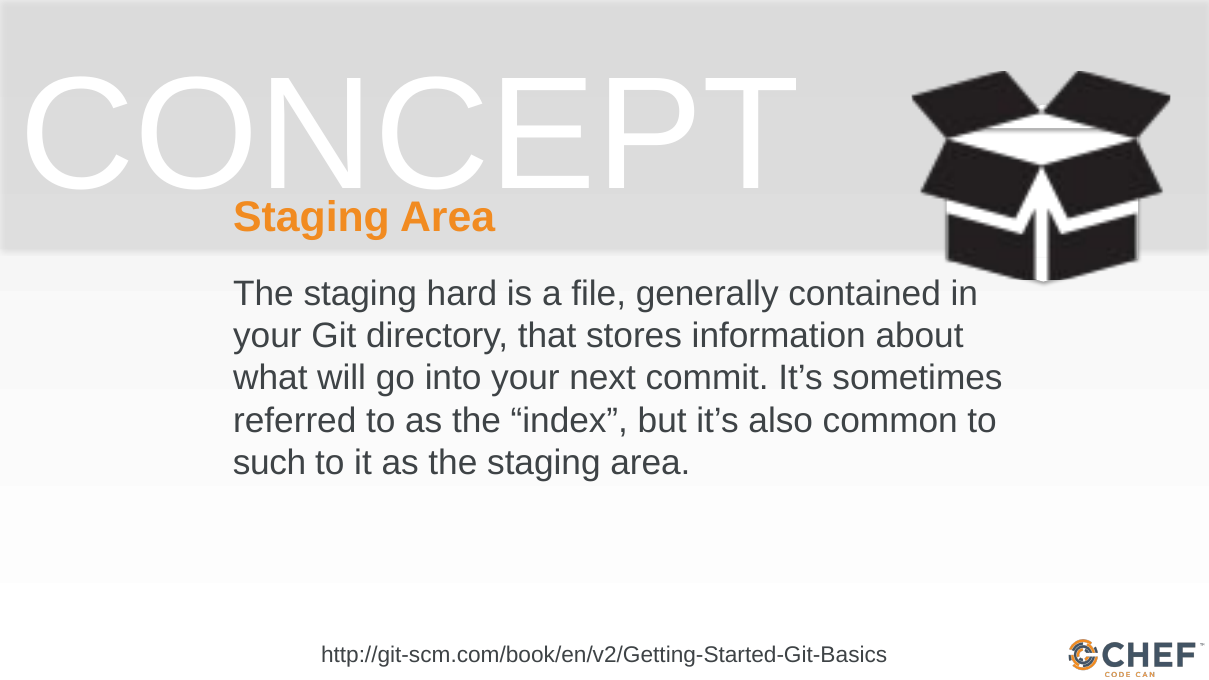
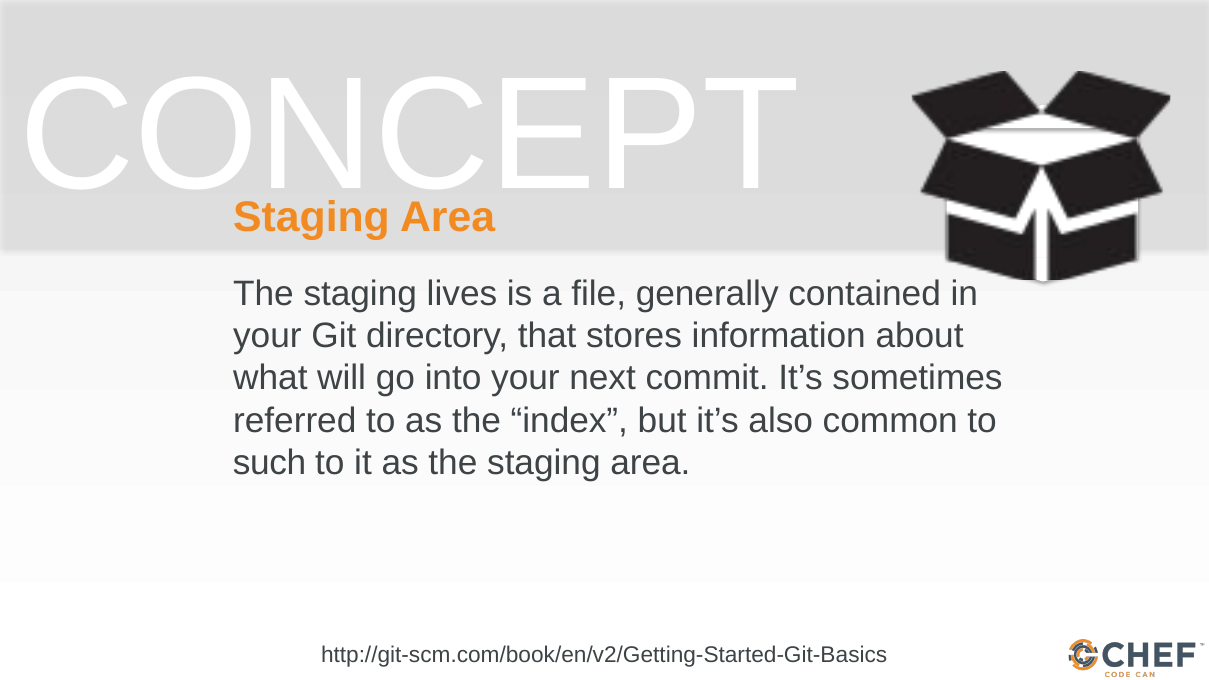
hard: hard -> lives (462, 293)
